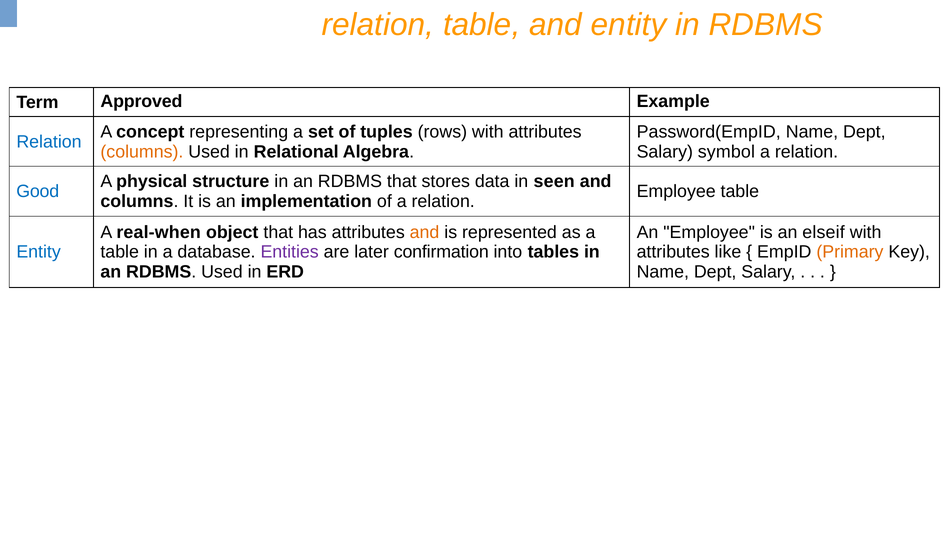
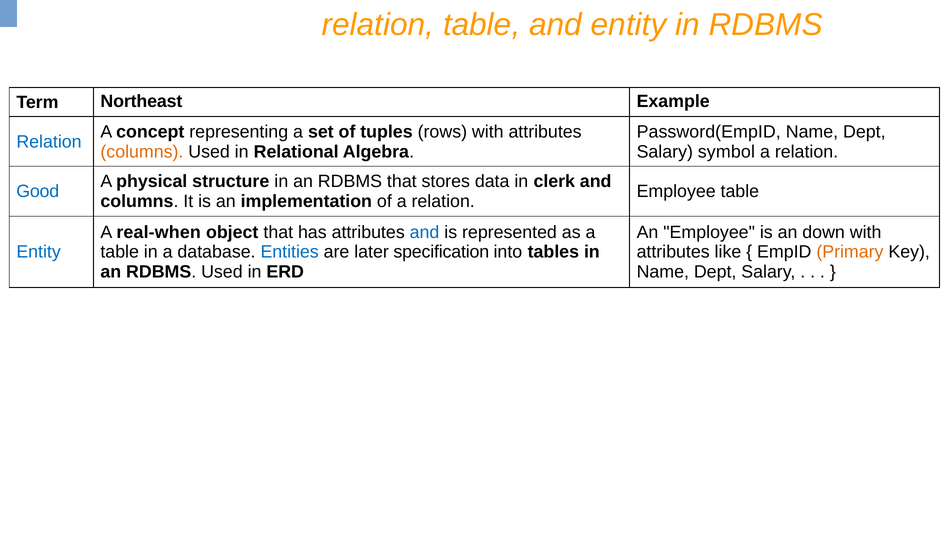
Approved: Approved -> Northeast (141, 101)
seen: seen -> clerk (554, 182)
and colour: orange -> blue (424, 232)
elseif: elseif -> down (824, 232)
Entities colour: purple -> blue (290, 252)
confirmation: confirmation -> specification (441, 252)
